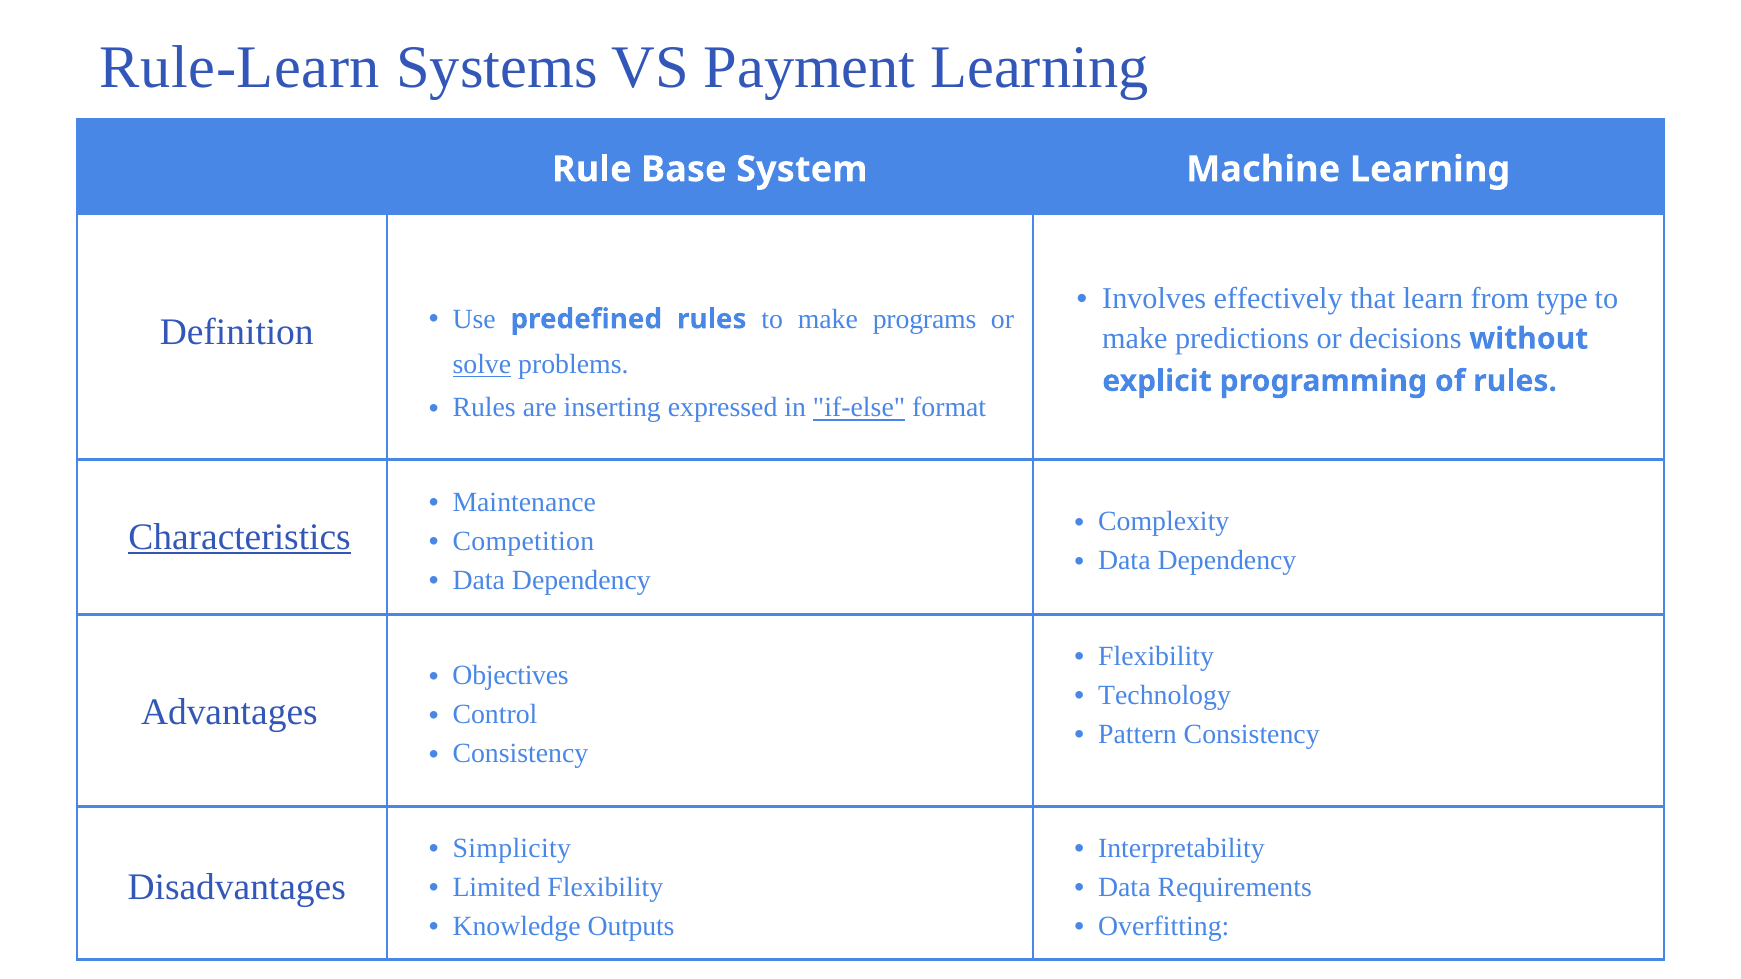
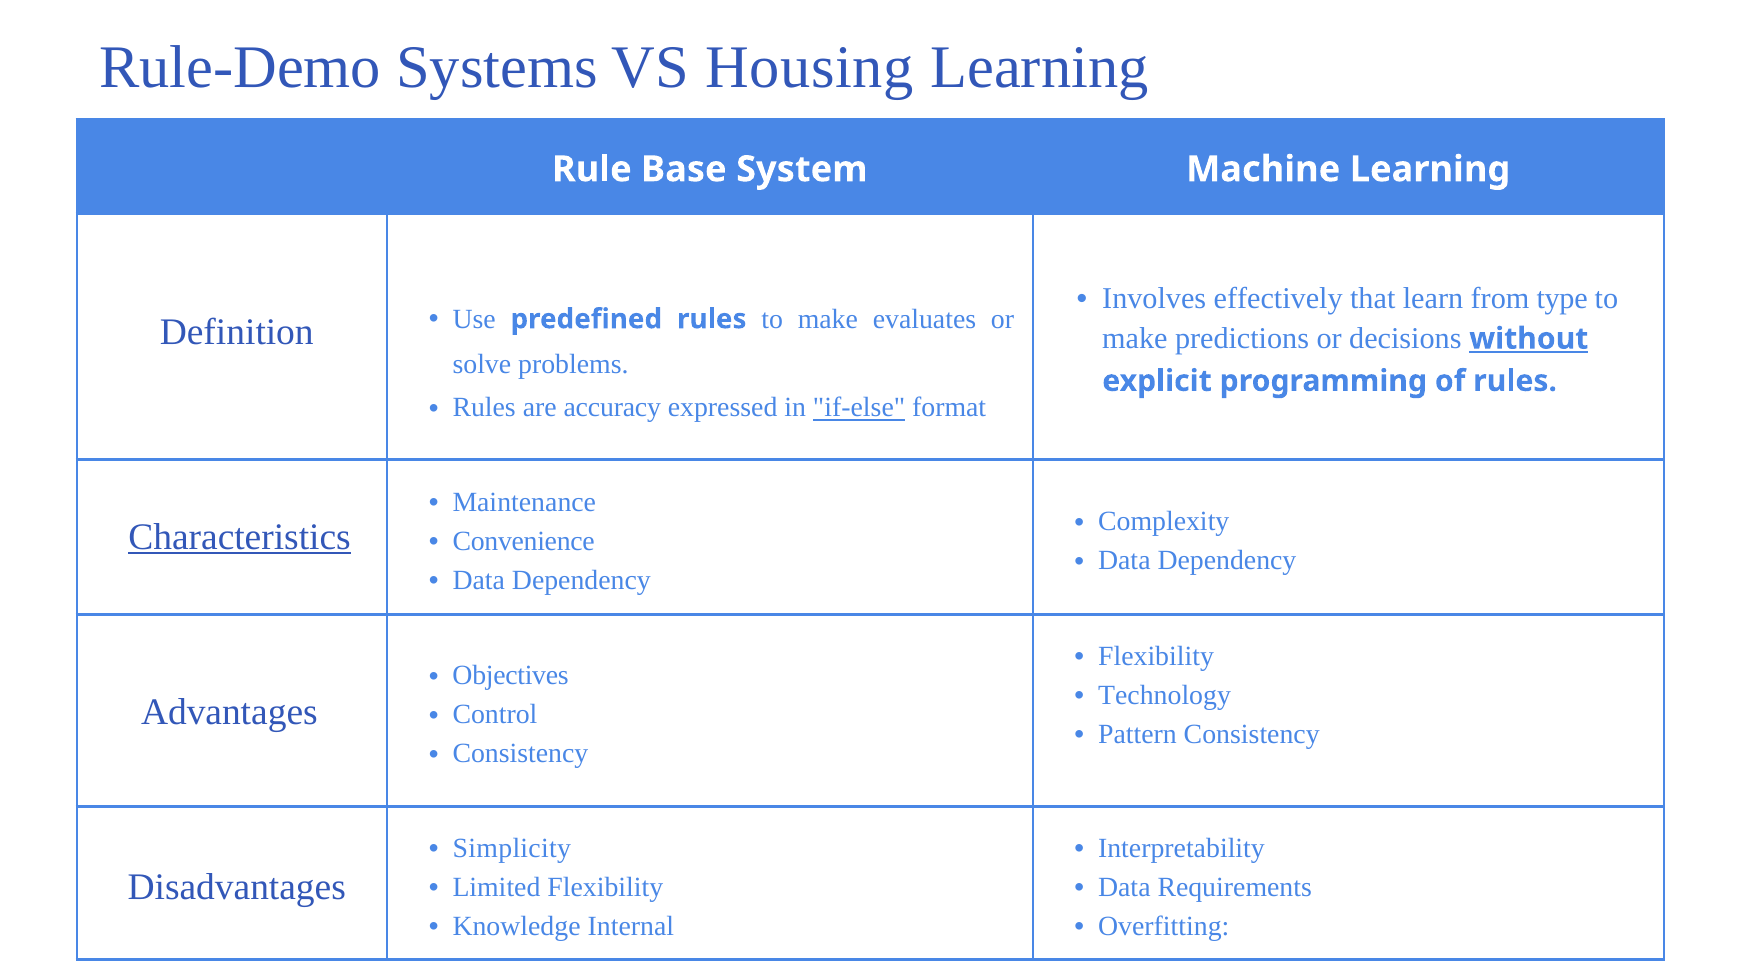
Rule-Learn: Rule-Learn -> Rule-Demo (240, 68)
Payment: Payment -> Housing (809, 68)
programs: programs -> evaluates (924, 319)
without underline: none -> present (1529, 339)
solve underline: present -> none (482, 365)
inserting: inserting -> accuracy (612, 408)
Competition: Competition -> Convenience (524, 541)
Outputs: Outputs -> Internal (631, 926)
